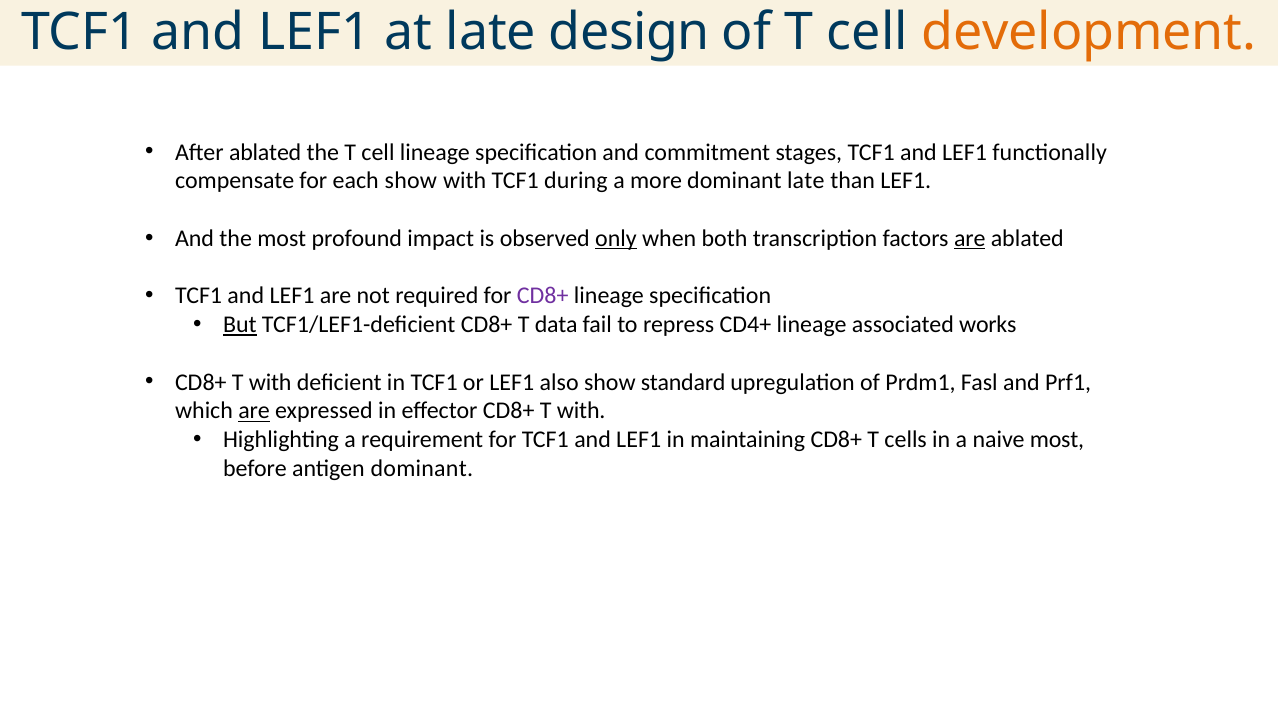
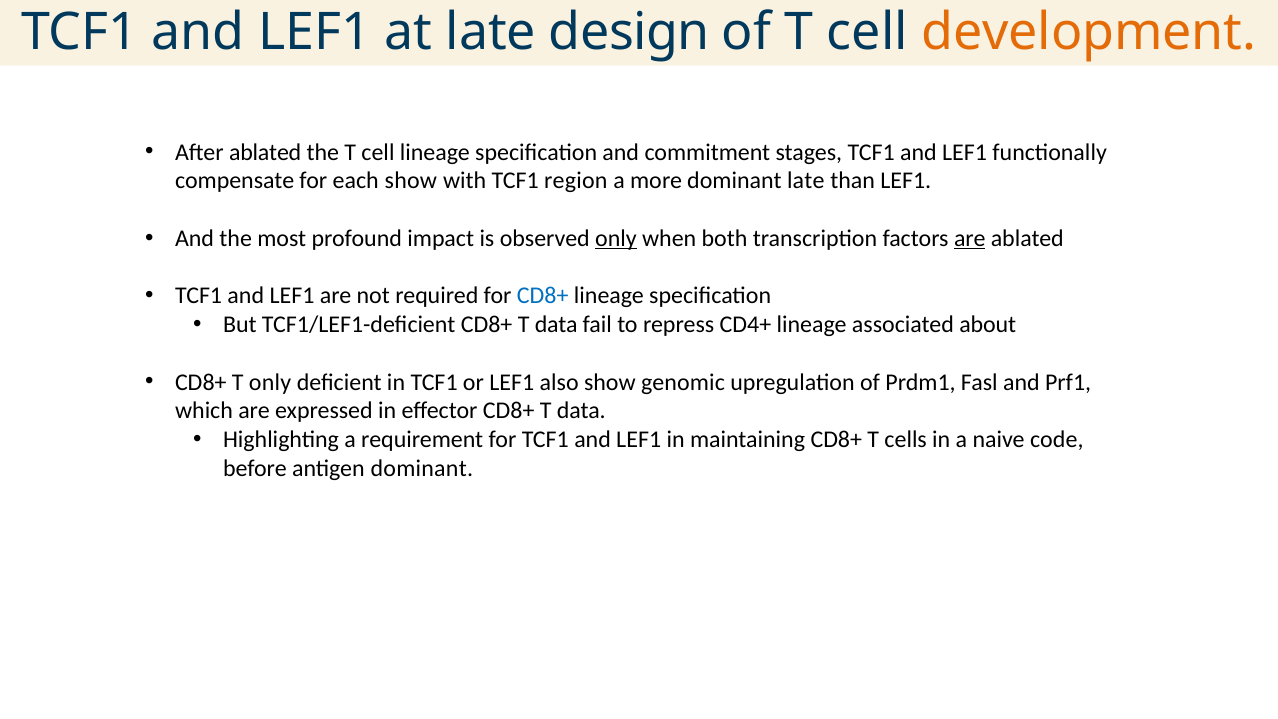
during: during -> region (576, 181)
CD8+ colour: purple -> blue (543, 296)
But underline: present -> none (240, 325)
works: works -> about (988, 325)
with: with -> only (270, 382)
standard: standard -> genomic (683, 382)
are underline: present -> none (254, 411)
effector CD8+ T with: with -> data (581, 411)
naive most: most -> code (1057, 440)
